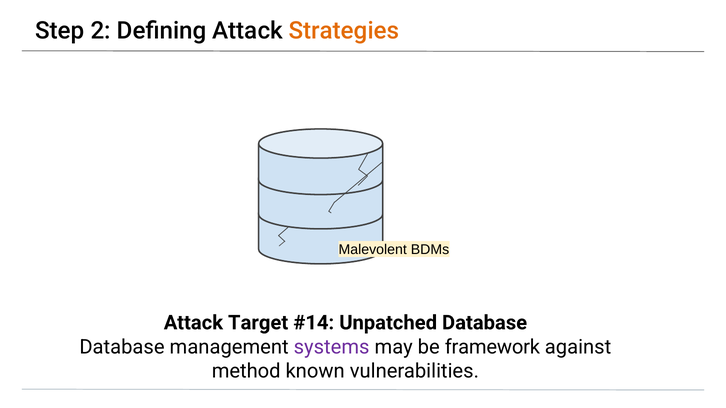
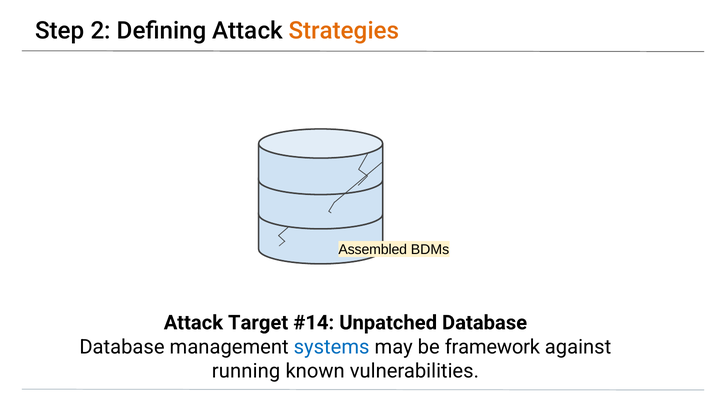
Malevolent: Malevolent -> Assembled (373, 250)
systems colour: purple -> blue (332, 347)
method: method -> running (246, 371)
